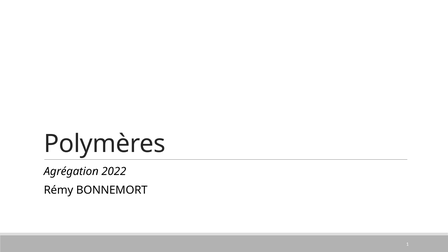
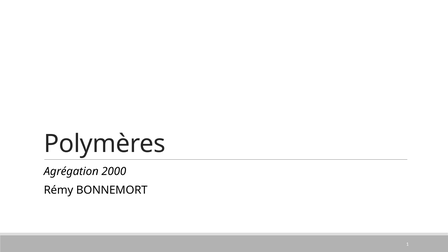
2022: 2022 -> 2000 (114, 171)
